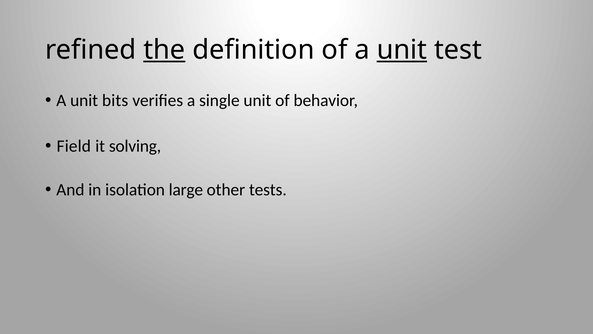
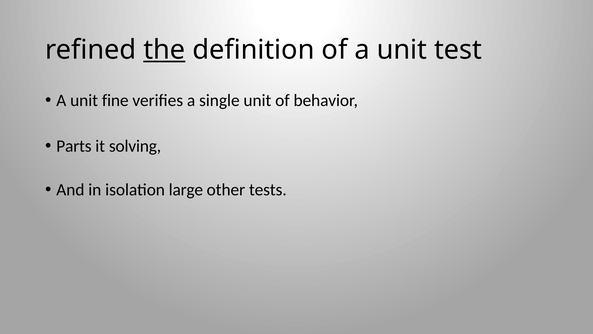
unit underline: present -> none (402, 50)
bits: bits -> fine (115, 100)
Field: Field -> Parts (74, 146)
